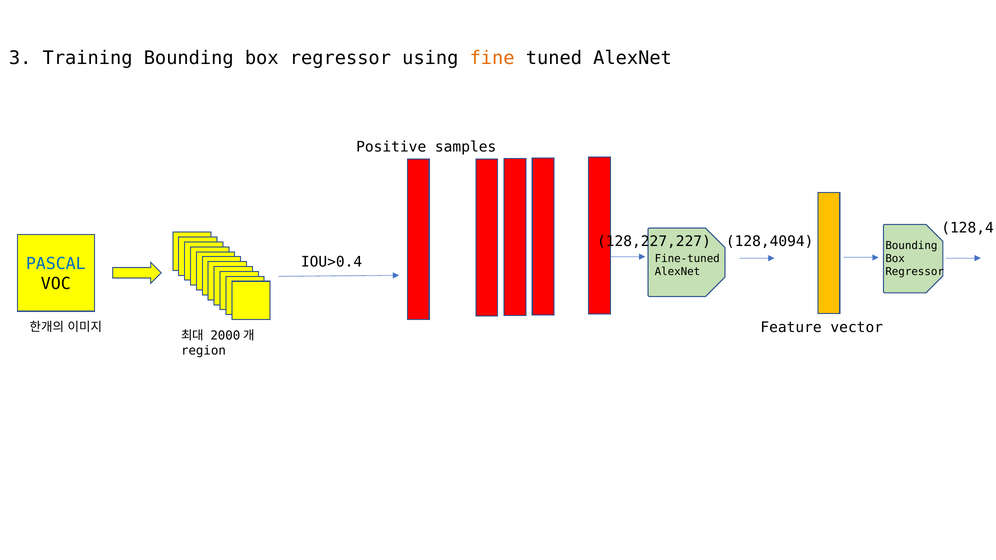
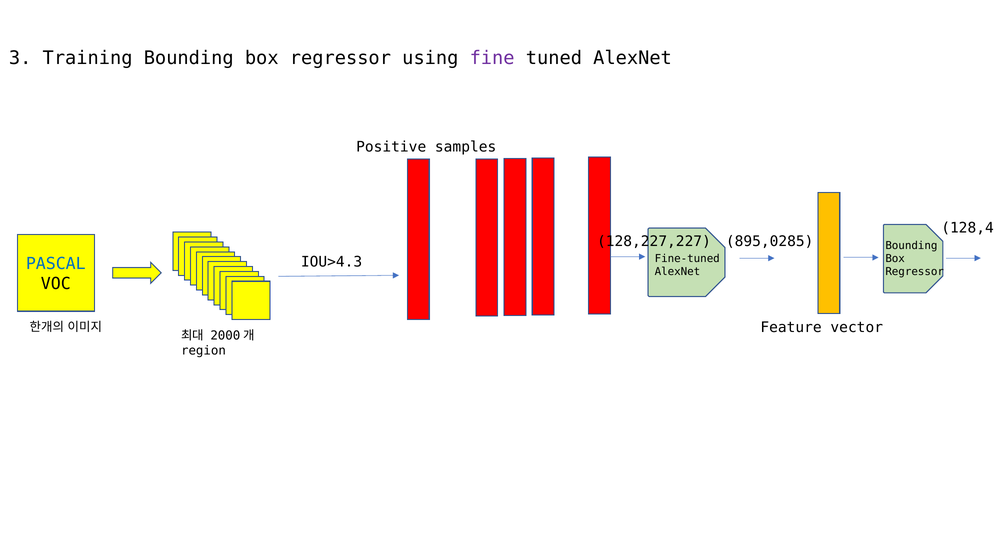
fine colour: orange -> purple (492, 58)
128,4094: 128,4094 -> 895,0285 (770, 241)
IOU>0.4: IOU>0.4 -> IOU>4.3 (332, 262)
